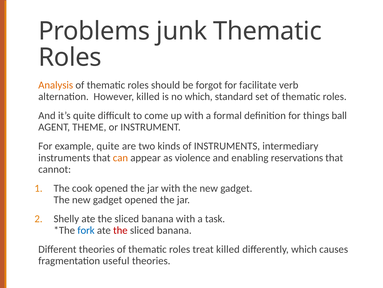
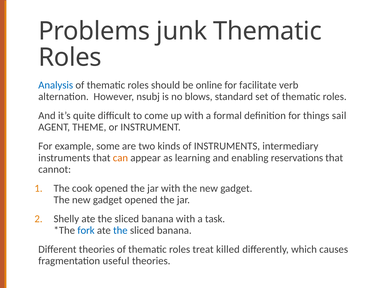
Analysis colour: orange -> blue (56, 85)
forgot: forgot -> online (209, 85)
However killed: killed -> nsubj (148, 96)
no which: which -> blows (199, 96)
ball: ball -> sail (339, 115)
example quite: quite -> some (108, 146)
violence: violence -> learning (193, 157)
the colour: red -> blue (120, 230)
